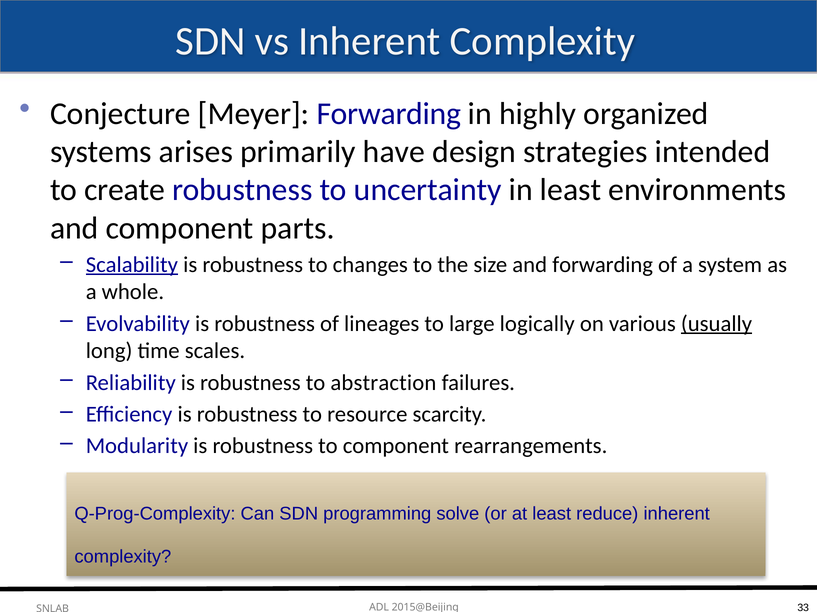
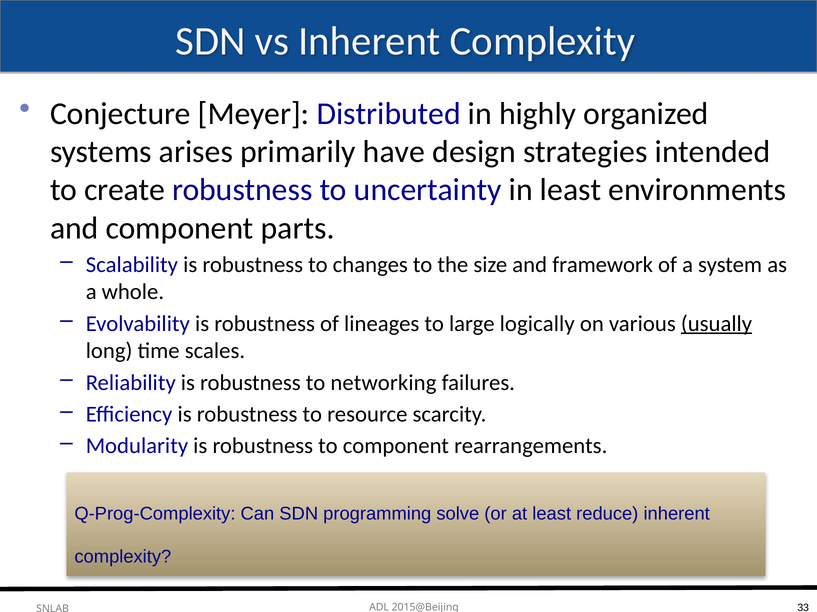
Meyer Forwarding: Forwarding -> Distributed (389, 114)
Scalability underline: present -> none (132, 265)
and forwarding: forwarding -> framework (603, 265)
abstraction: abstraction -> networking (383, 383)
